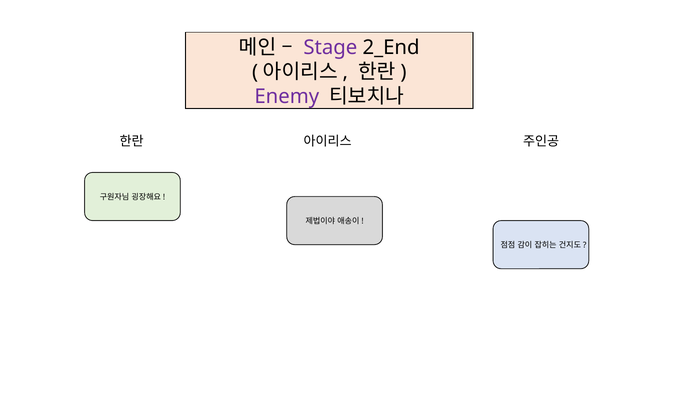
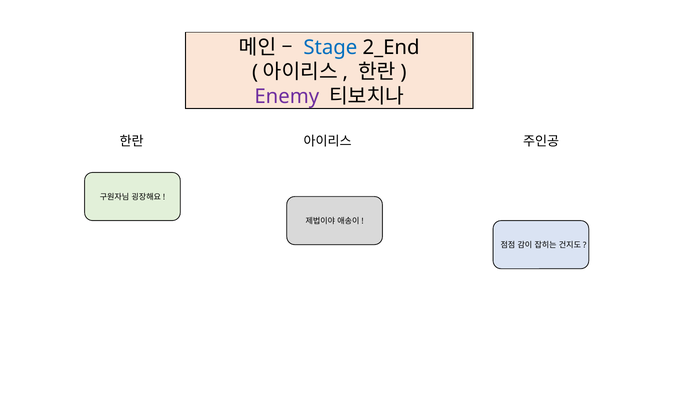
Stage colour: purple -> blue (330, 47)
